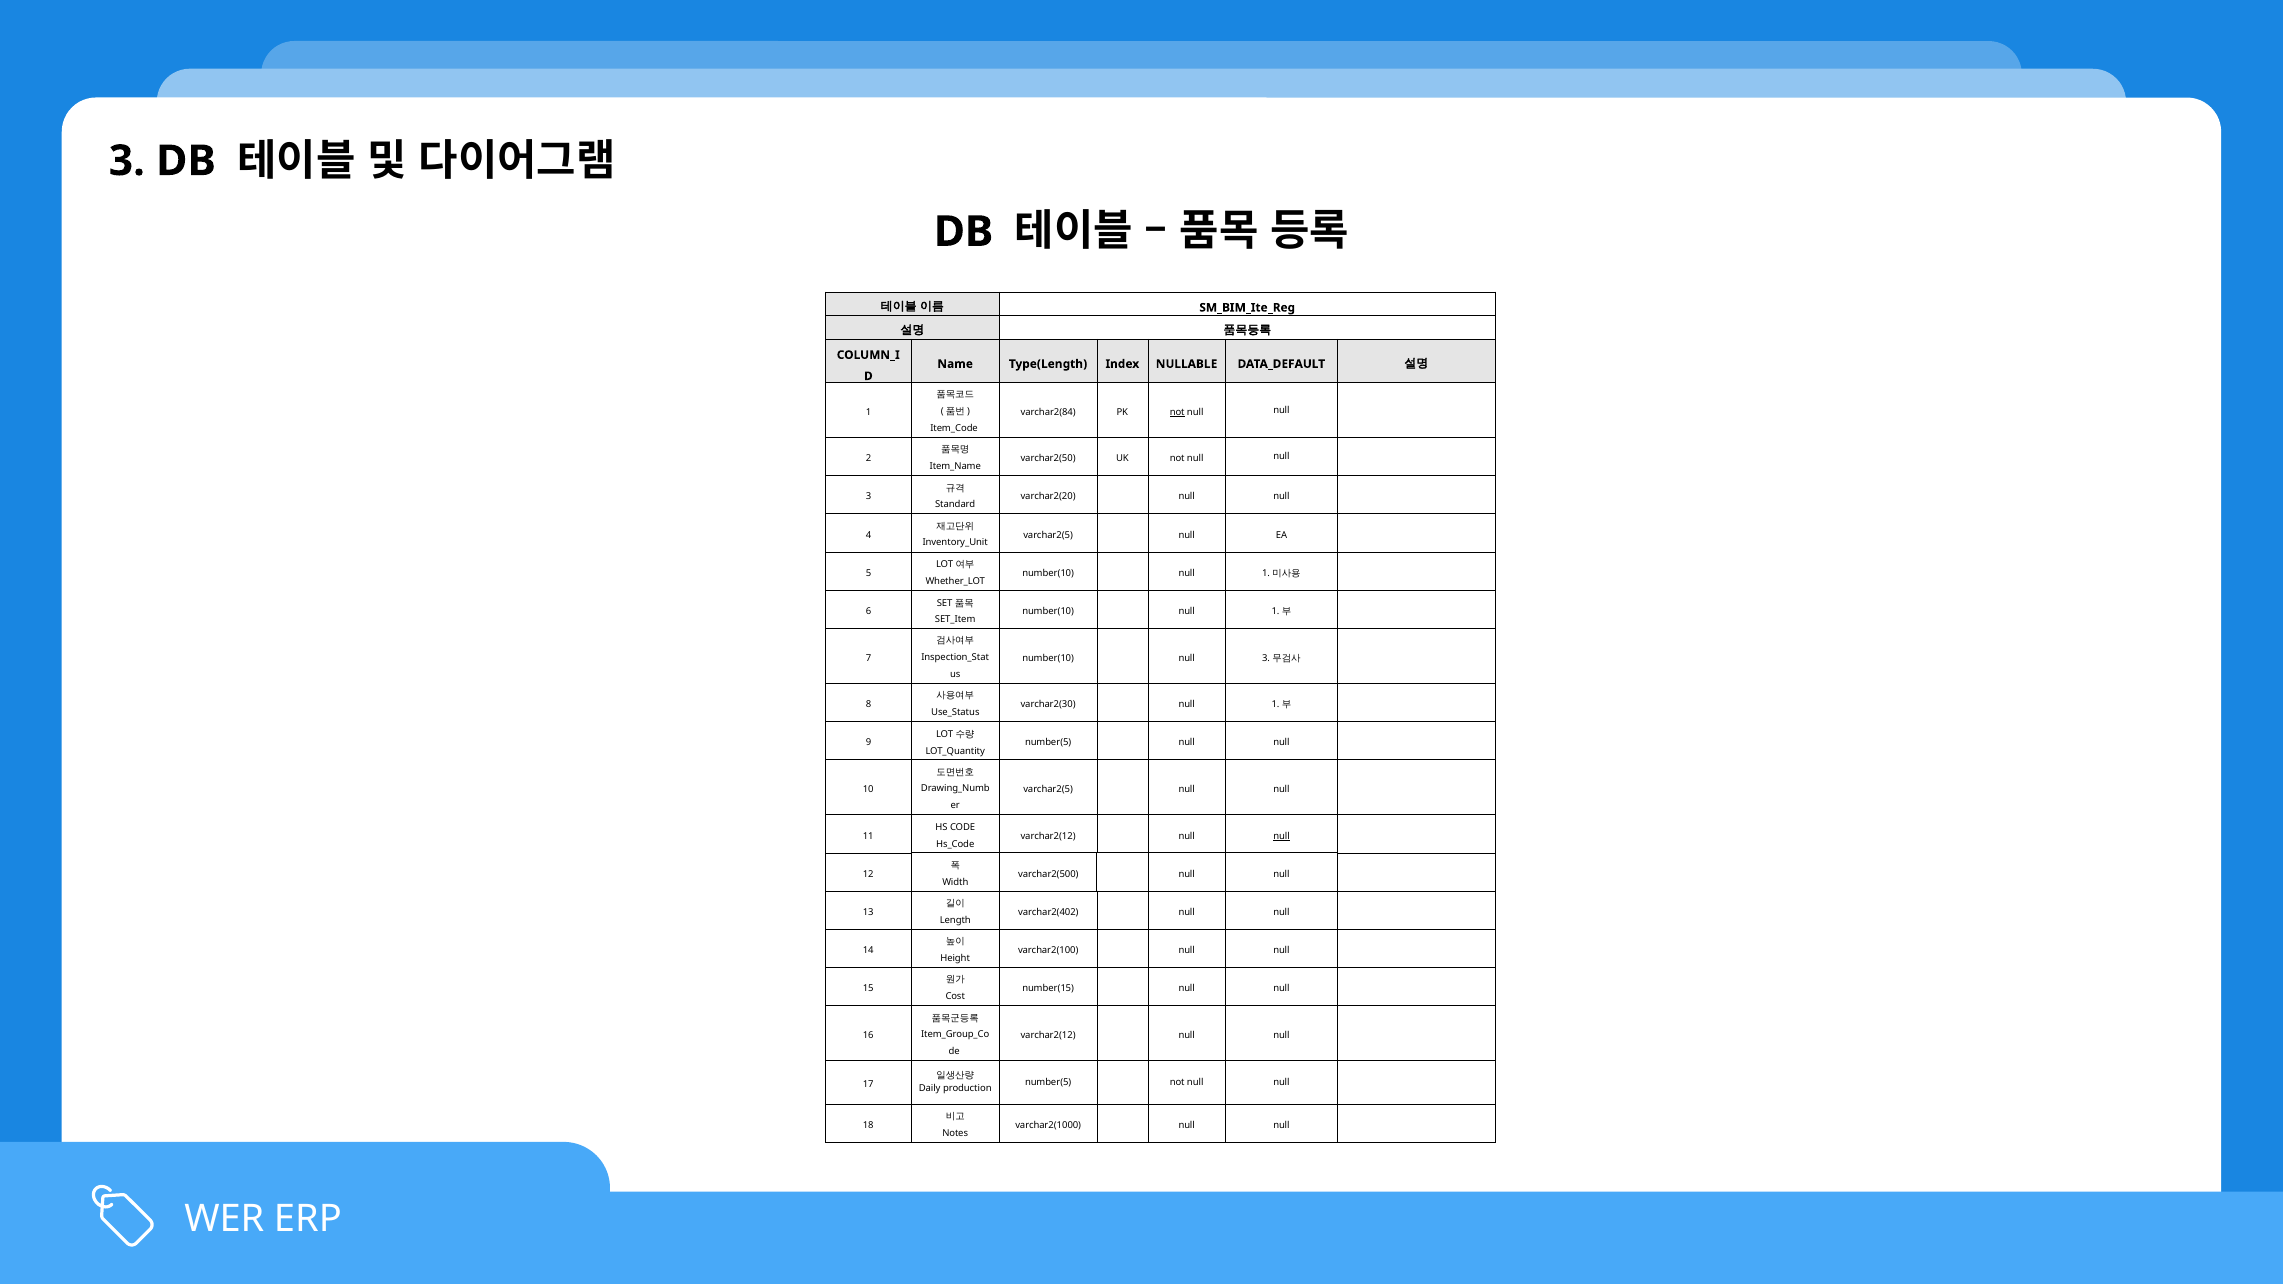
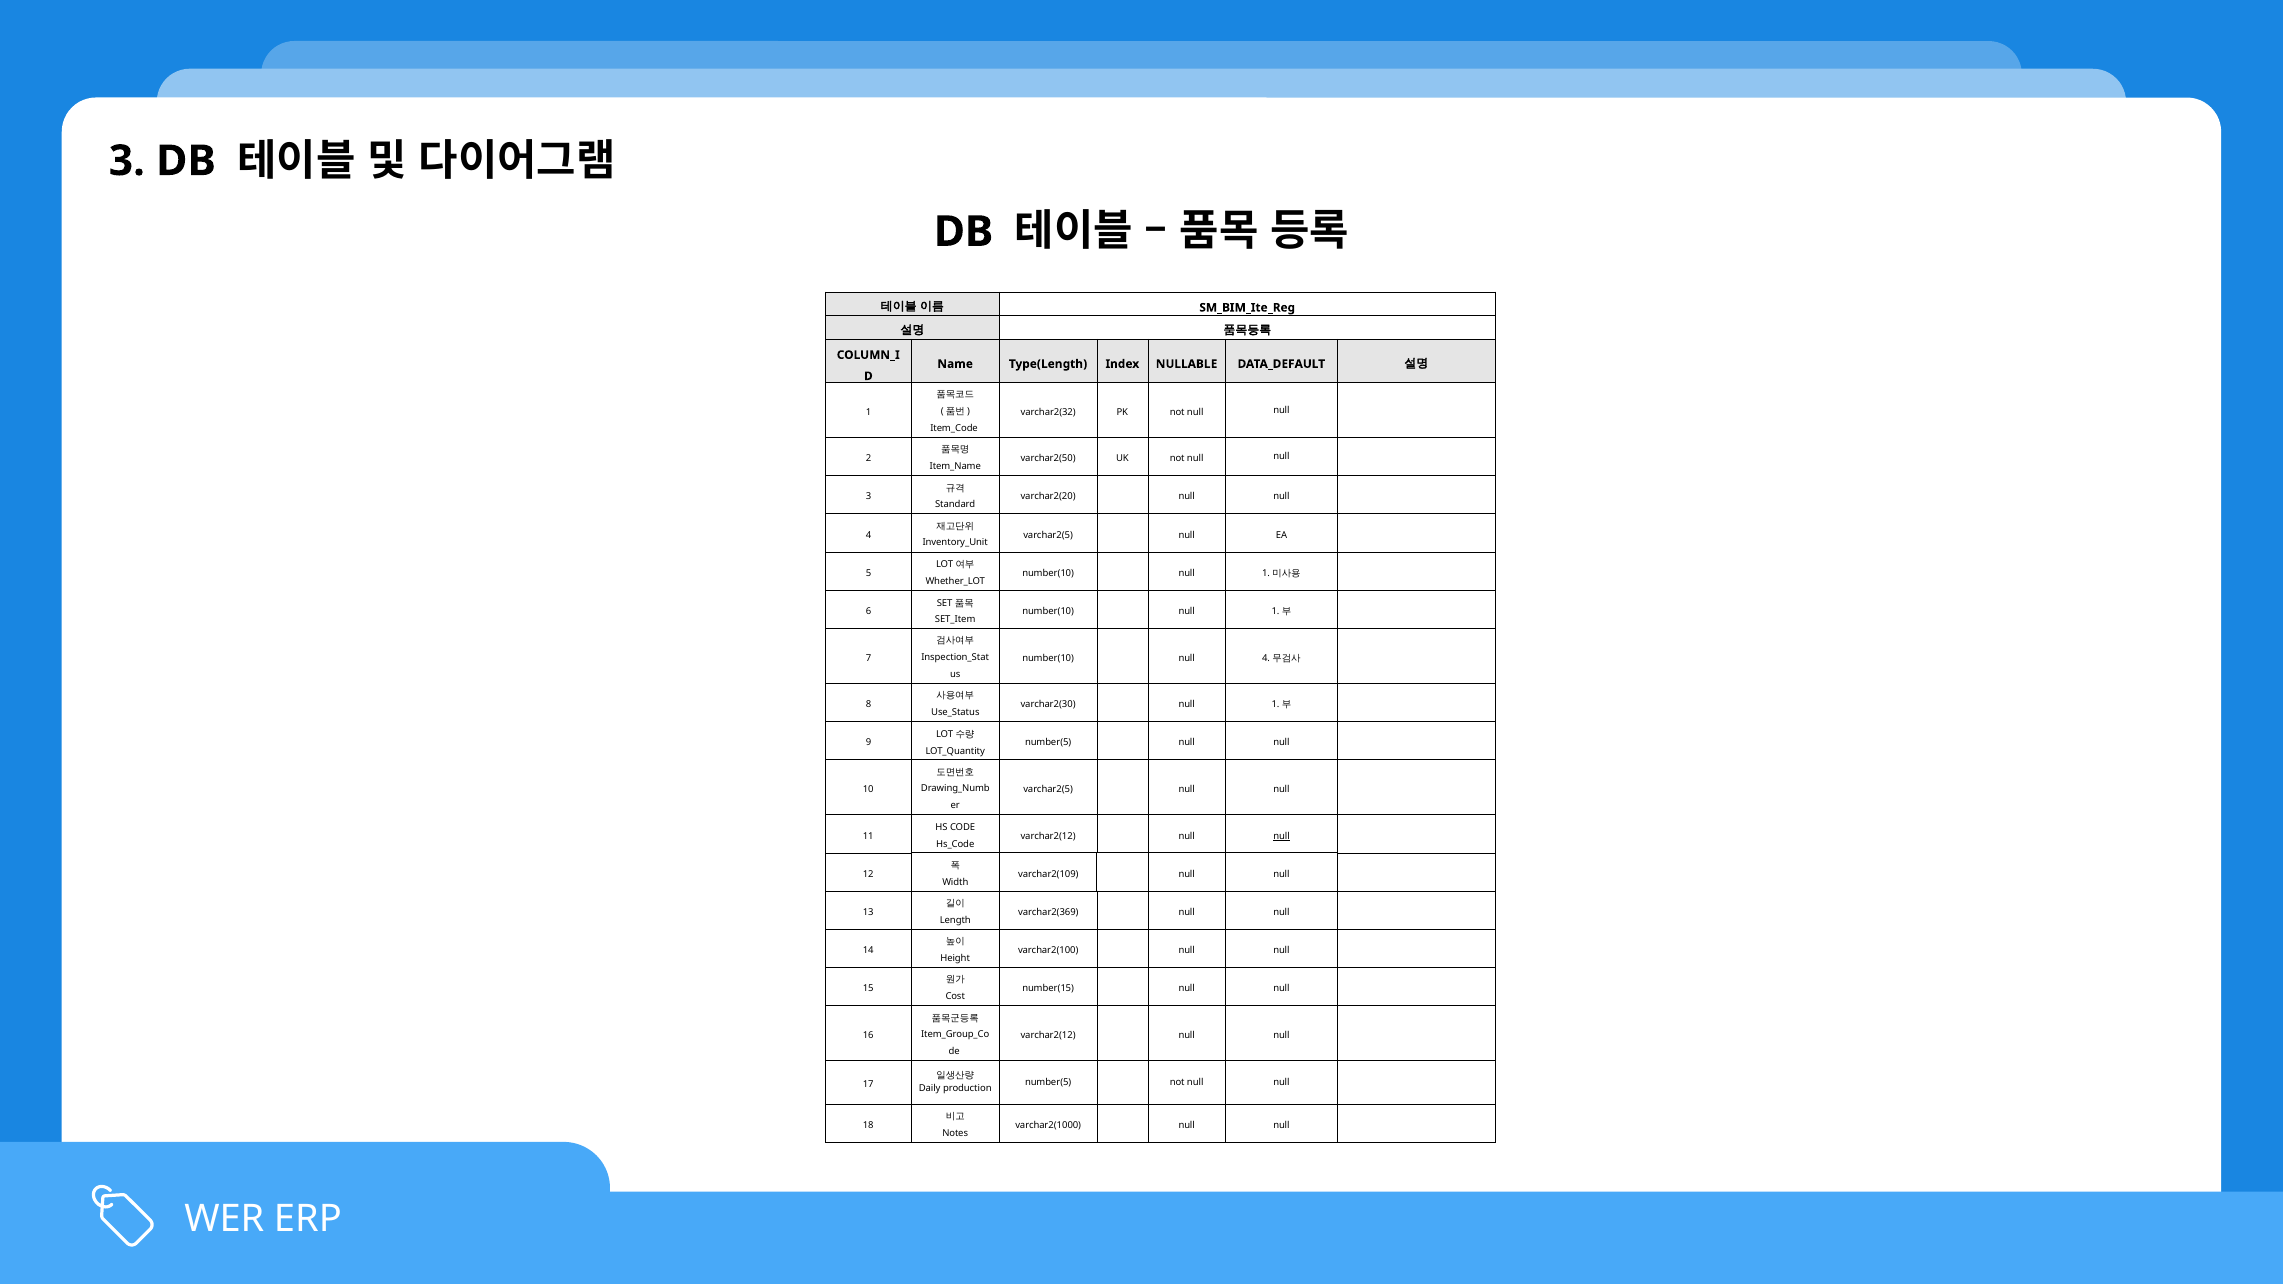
varchar2(84: varchar2(84 -> varchar2(32 (1048, 412)
not underline: present -> none (1177, 412)
number(10 null 3: 3 -> 4 (1266, 658)
varchar2(500: varchar2(500 -> varchar2(109 (1048, 874)
varchar2(402: varchar2(402 -> varchar2(369 (1048, 913)
